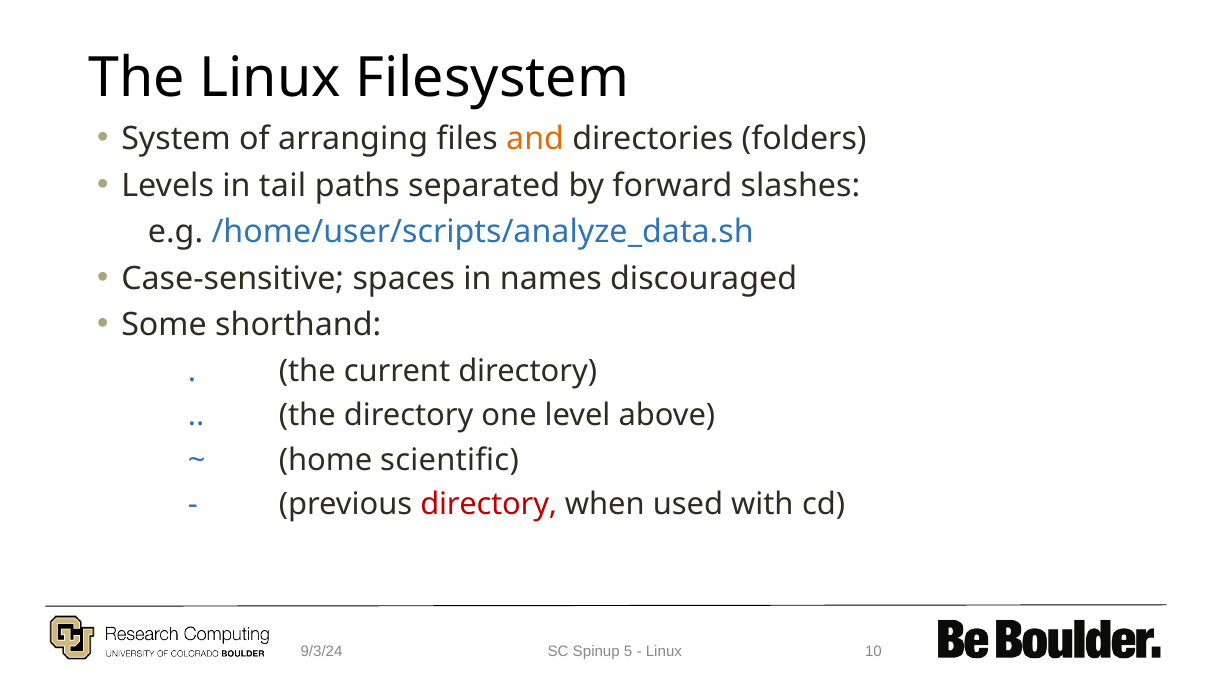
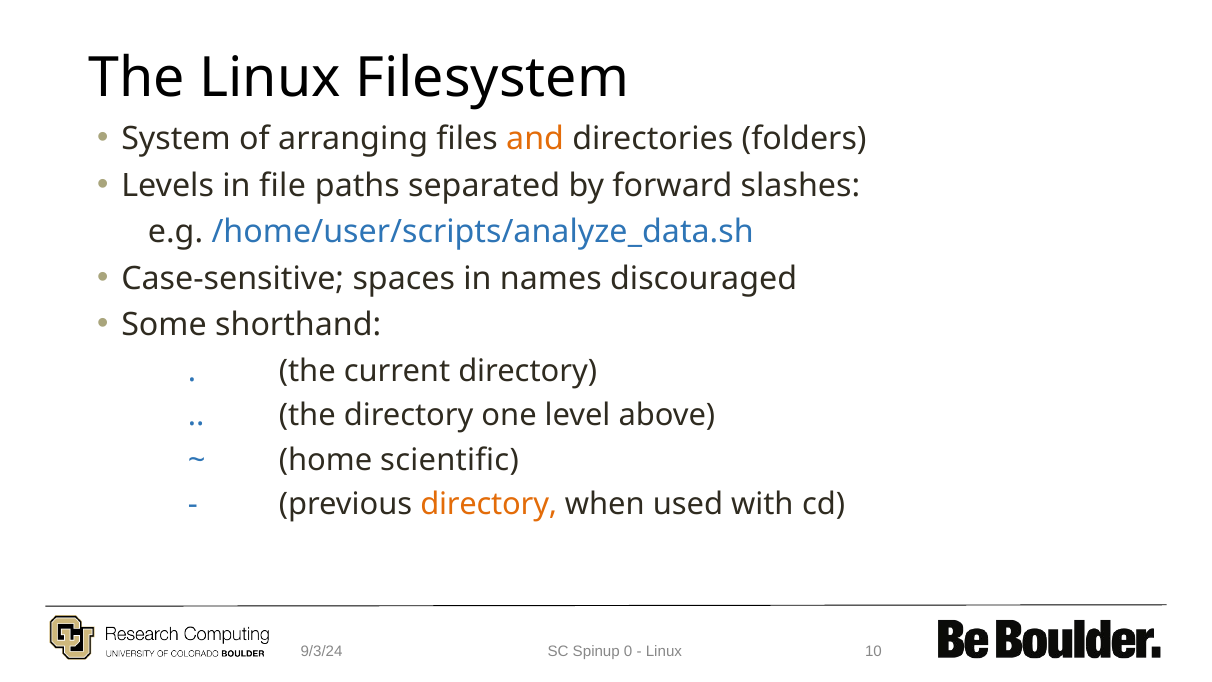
tail: tail -> file (283, 185)
directory colour: red -> orange (489, 504)
5: 5 -> 0 (628, 651)
